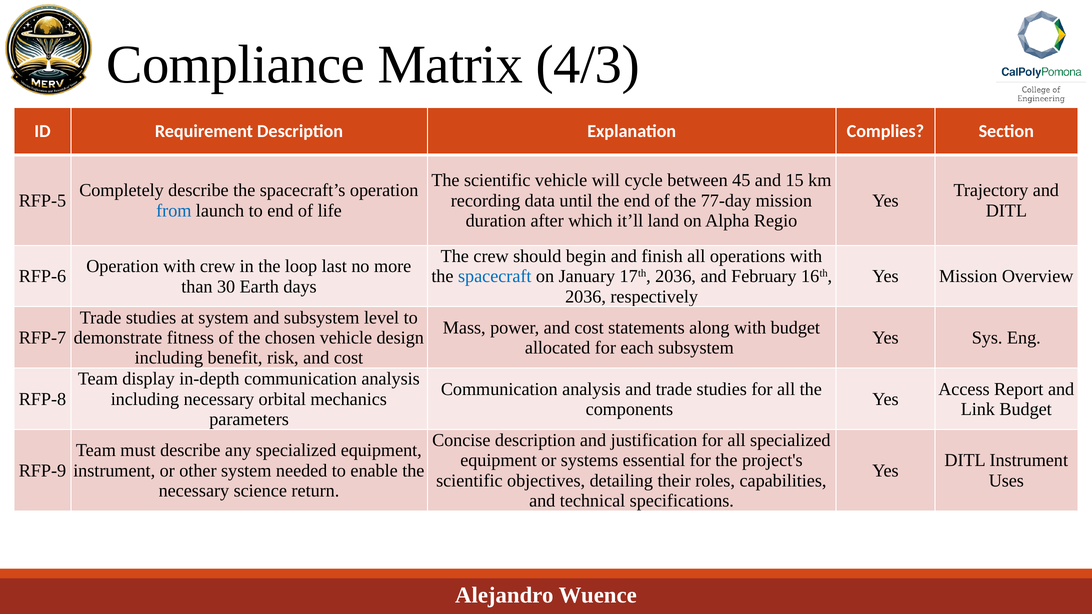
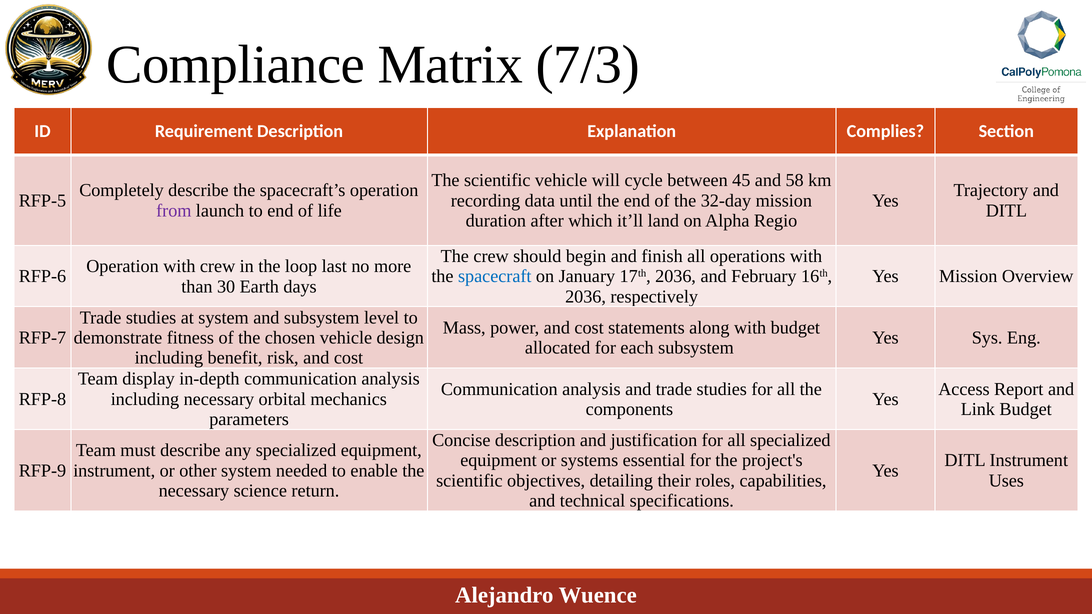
4/3: 4/3 -> 7/3 (588, 65)
15: 15 -> 58 (795, 180)
77-day: 77-day -> 32-day (726, 201)
from colour: blue -> purple (174, 211)
